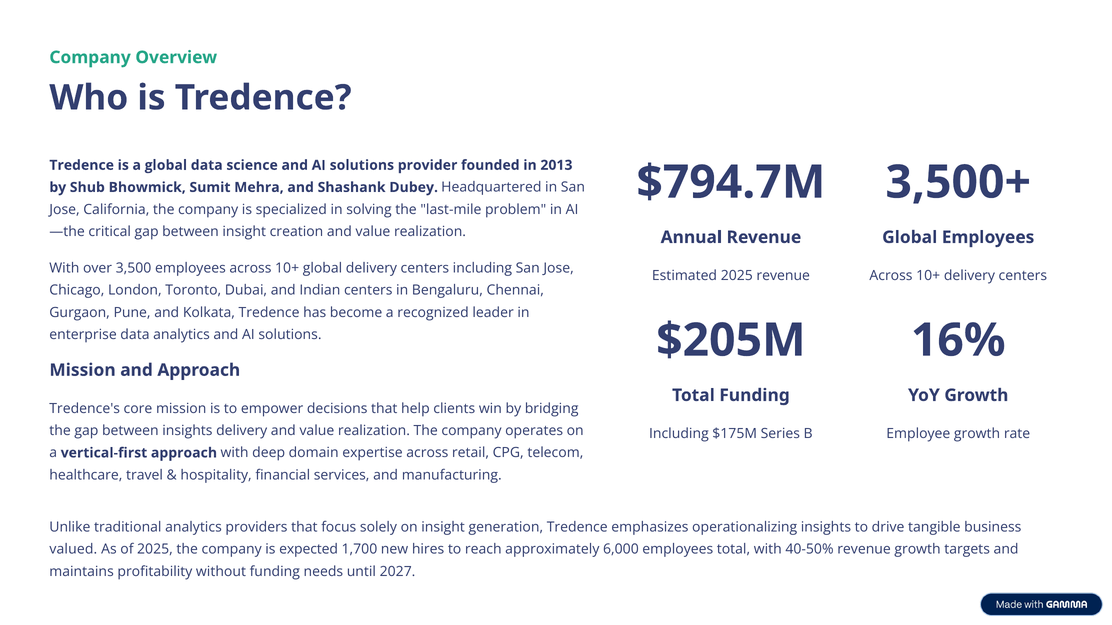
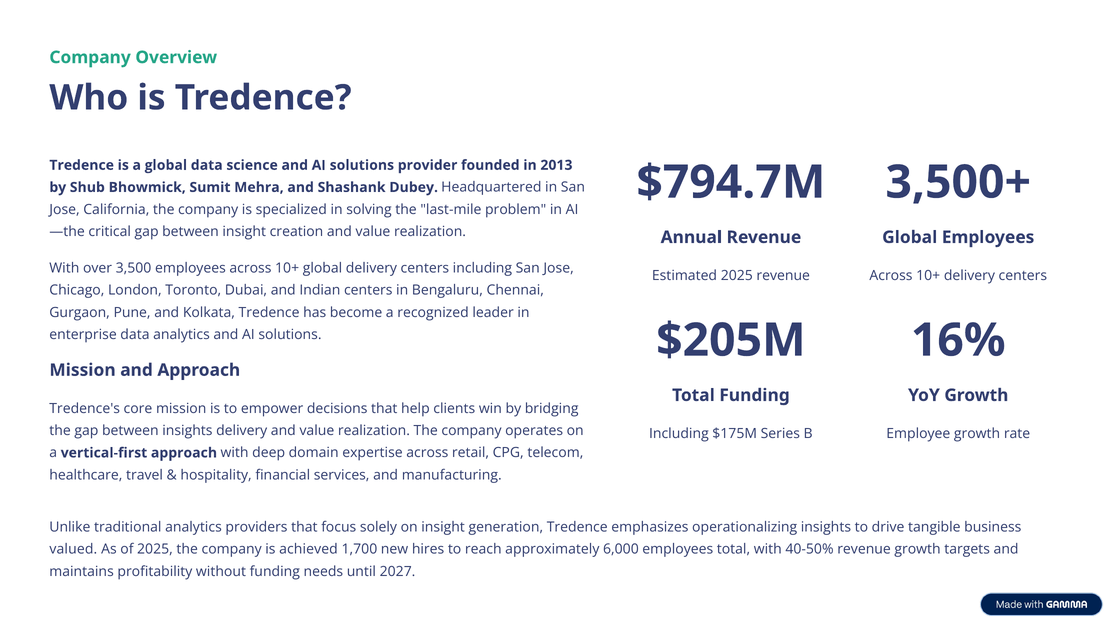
expected: expected -> achieved (308, 550)
